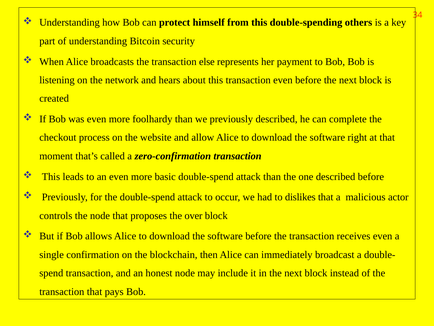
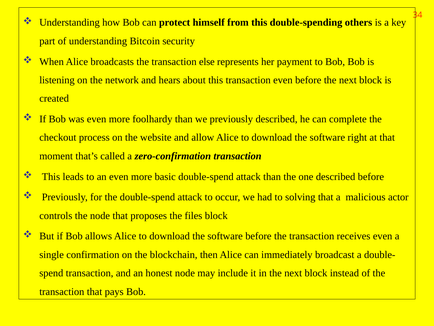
dislikes: dislikes -> solving (300, 197)
over: over -> files (193, 215)
